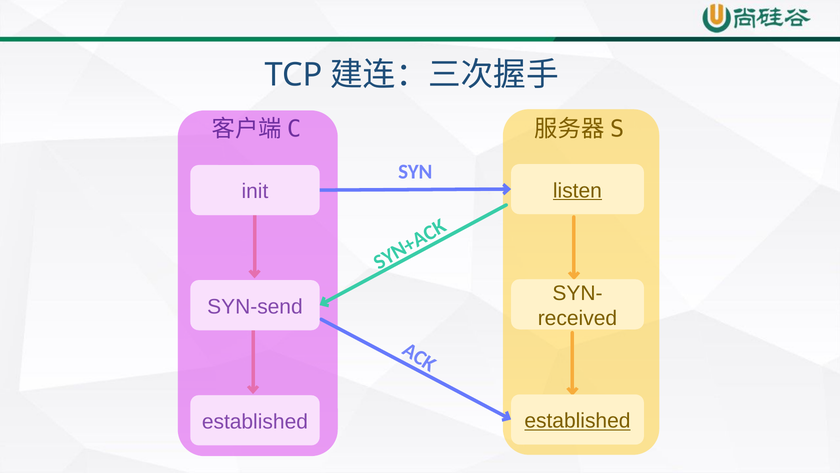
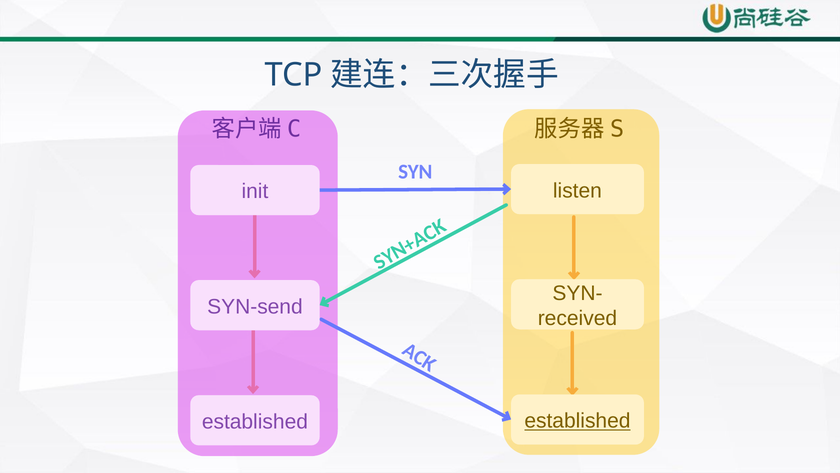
listen underline: present -> none (577, 190)
